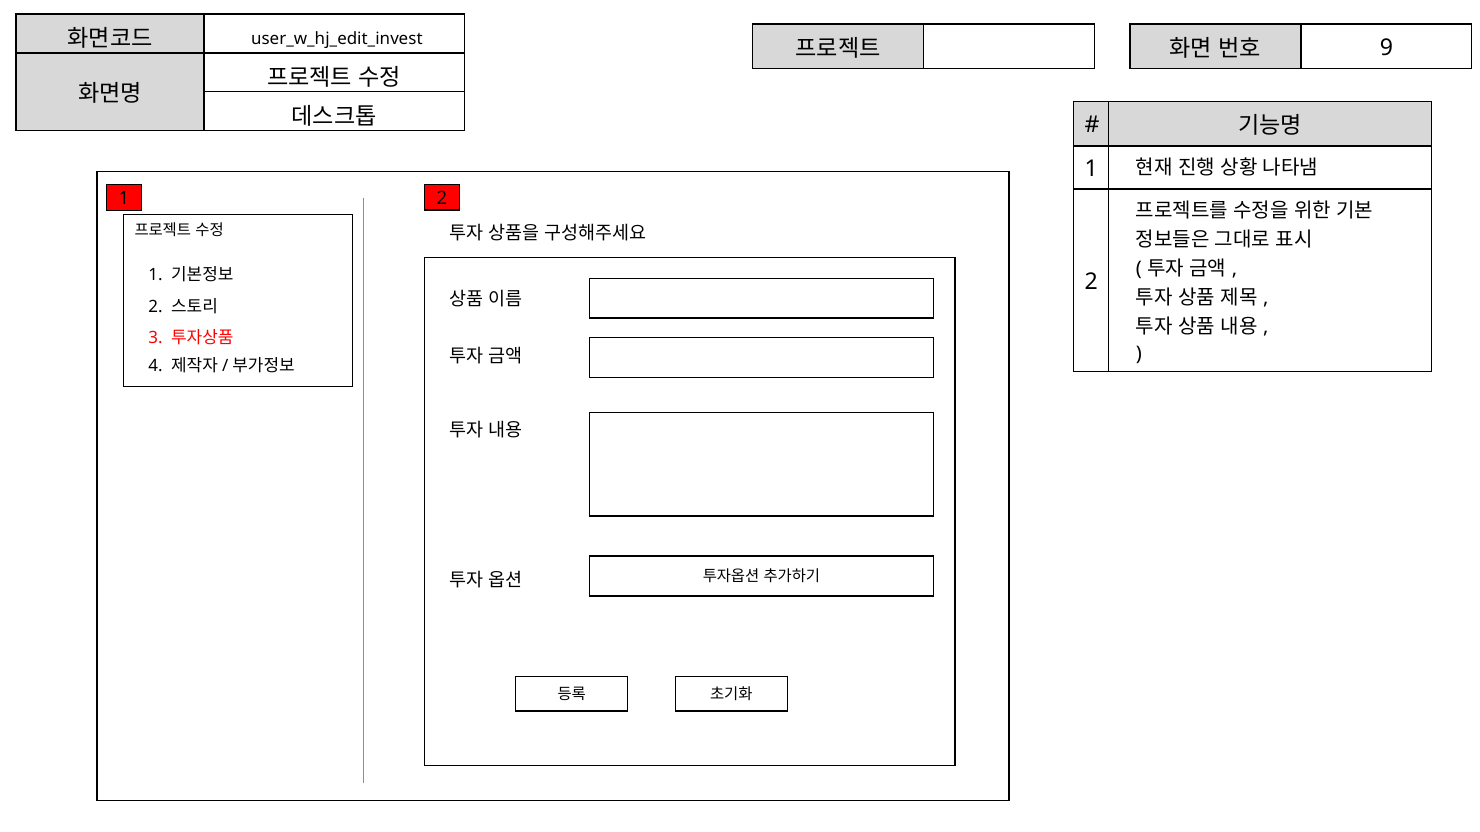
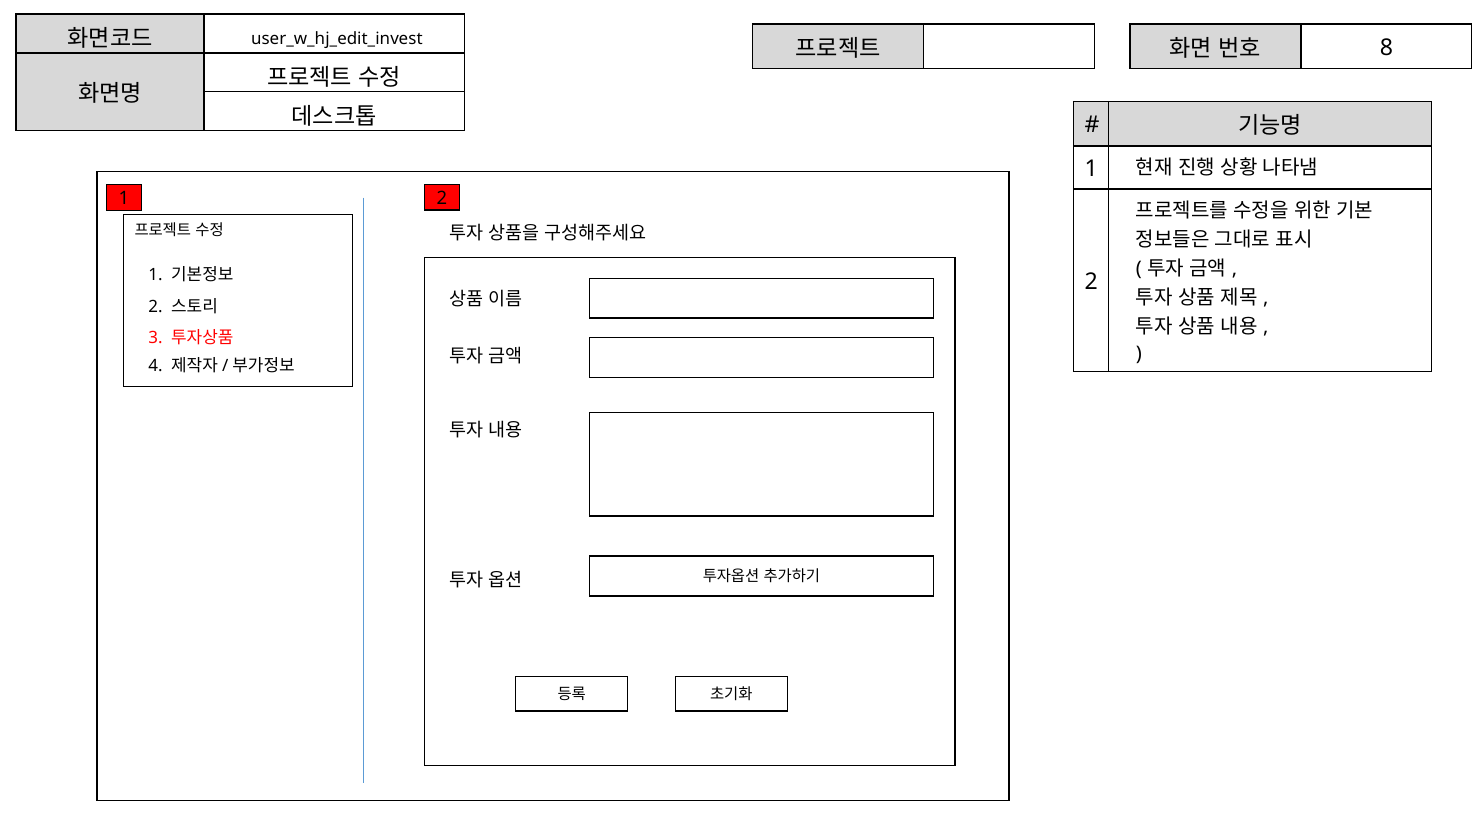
9: 9 -> 8 (1386, 48)
